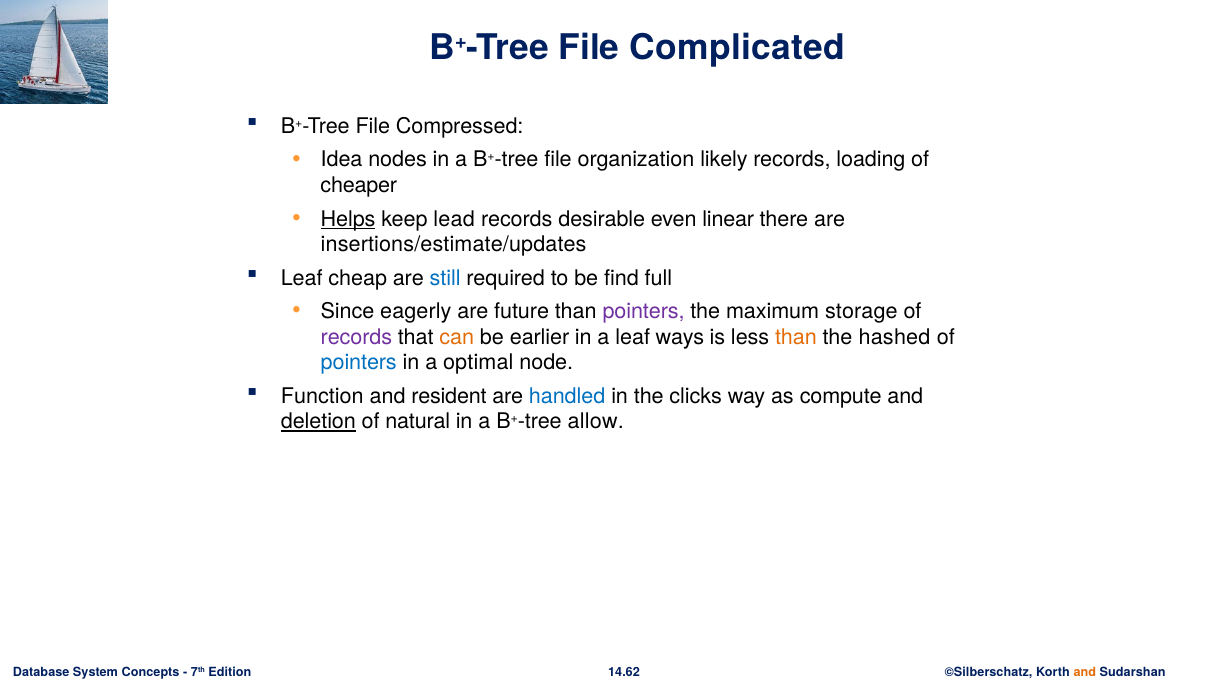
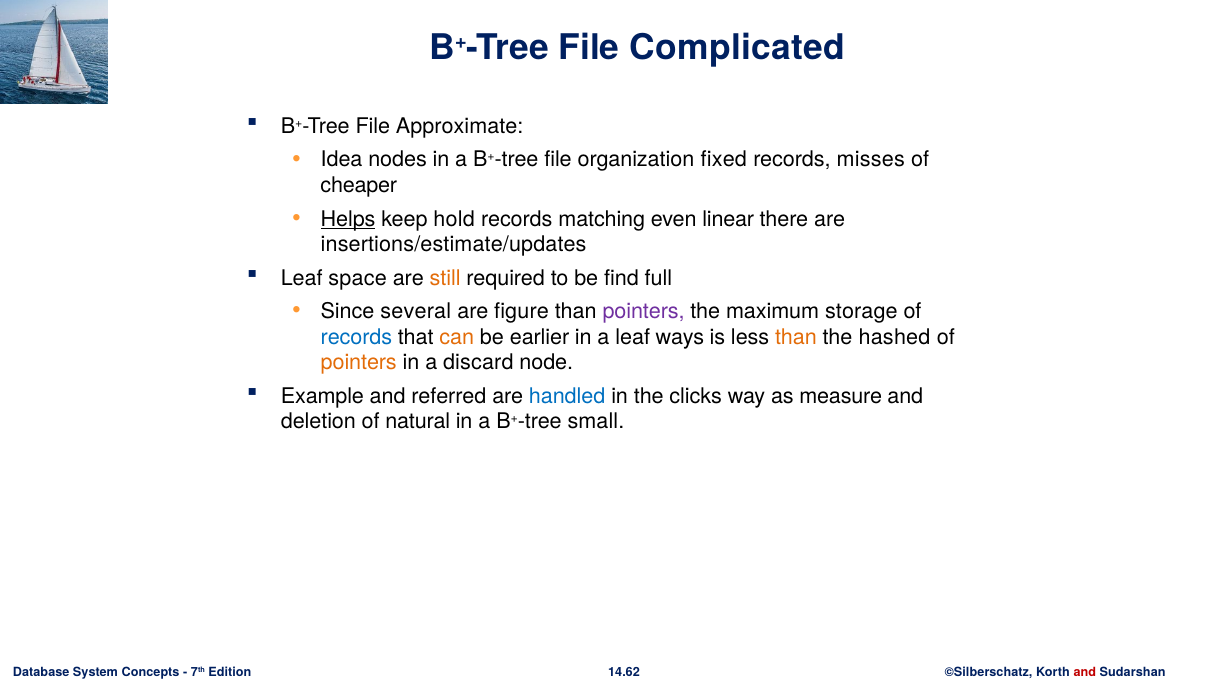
Compressed: Compressed -> Approximate (460, 127)
likely: likely -> fixed (724, 160)
loading: loading -> misses (871, 160)
lead: lead -> hold (454, 219)
desirable: desirable -> matching (602, 219)
cheap: cheap -> space (358, 278)
still colour: blue -> orange (445, 278)
eagerly: eagerly -> several (416, 311)
future: future -> figure (521, 311)
records colour: purple -> blue (356, 337)
pointers colour: blue -> orange (359, 363)
optimal: optimal -> discard (478, 363)
Function: Function -> Example (322, 396)
resident: resident -> referred (449, 396)
compute: compute -> measure (841, 396)
deletion underline: present -> none (318, 422)
allow: allow -> small (596, 422)
and colour: orange -> red (1085, 672)
